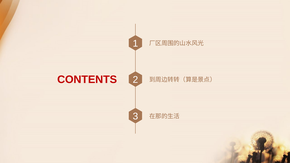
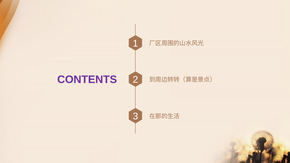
CONTENTS colour: red -> purple (87, 79)
